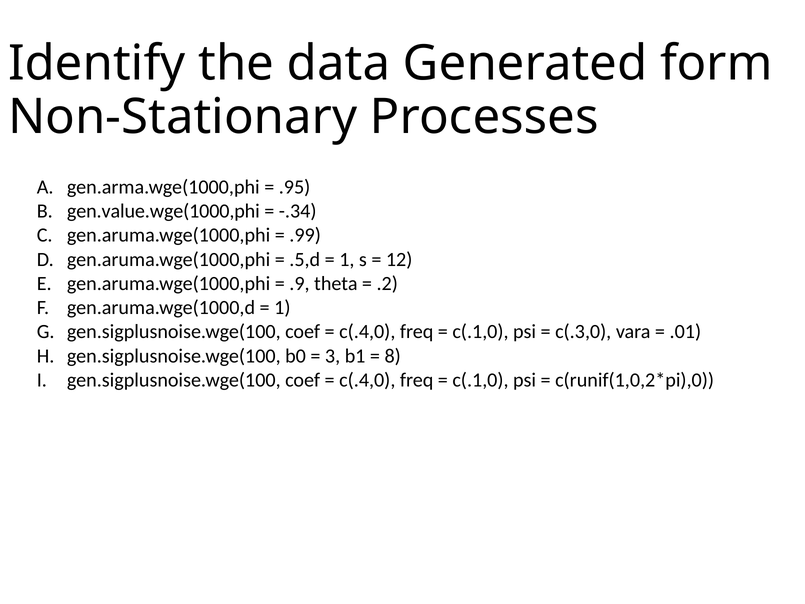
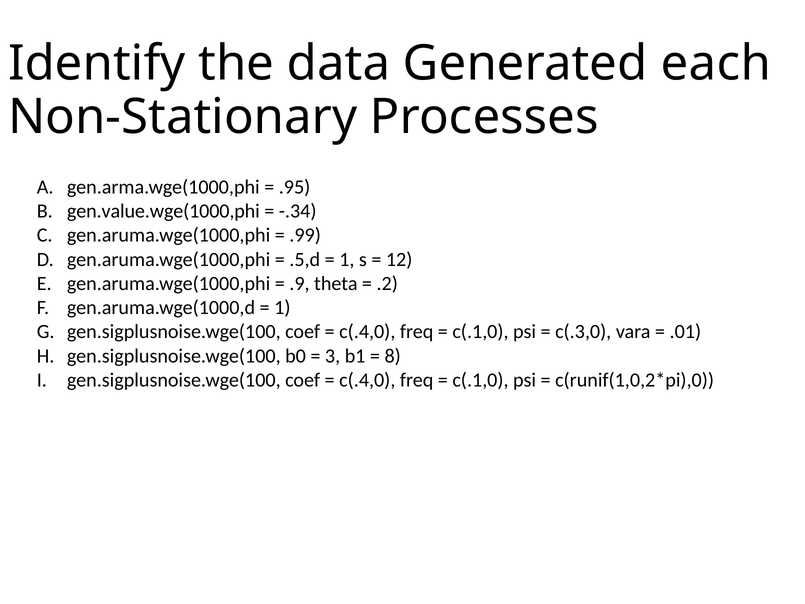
form: form -> each (716, 64)
